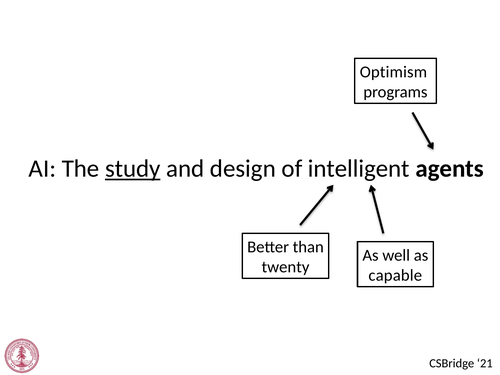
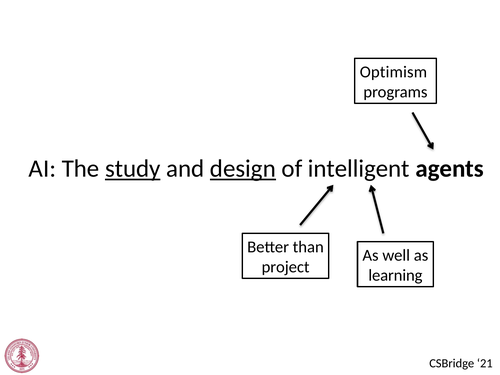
design underline: none -> present (243, 169)
twenty: twenty -> project (286, 267)
capable: capable -> learning (395, 275)
